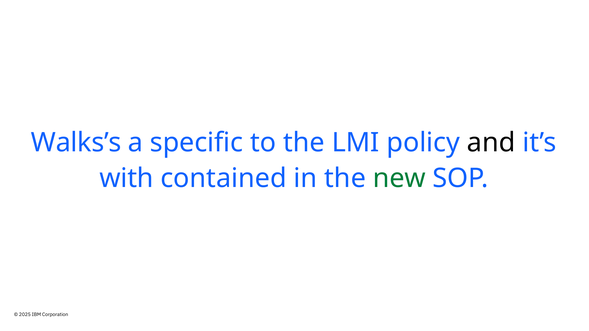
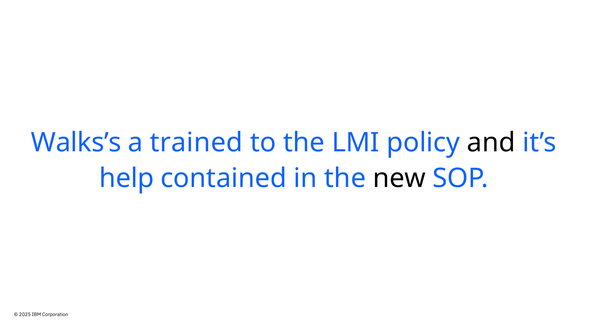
specific: specific -> trained (196, 143)
with: with -> help (127, 178)
new colour: green -> black (399, 178)
